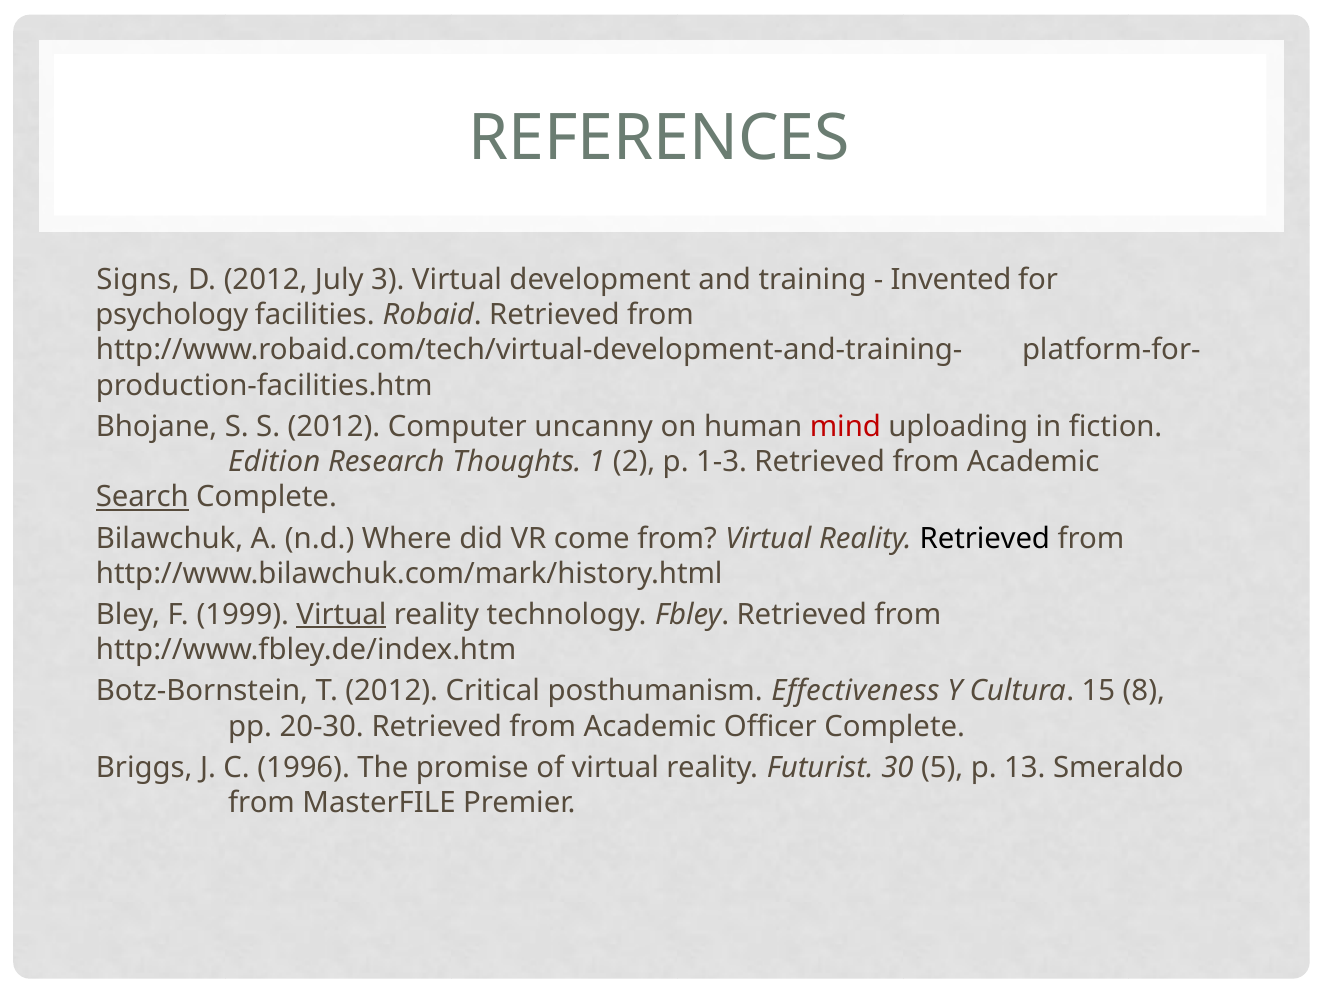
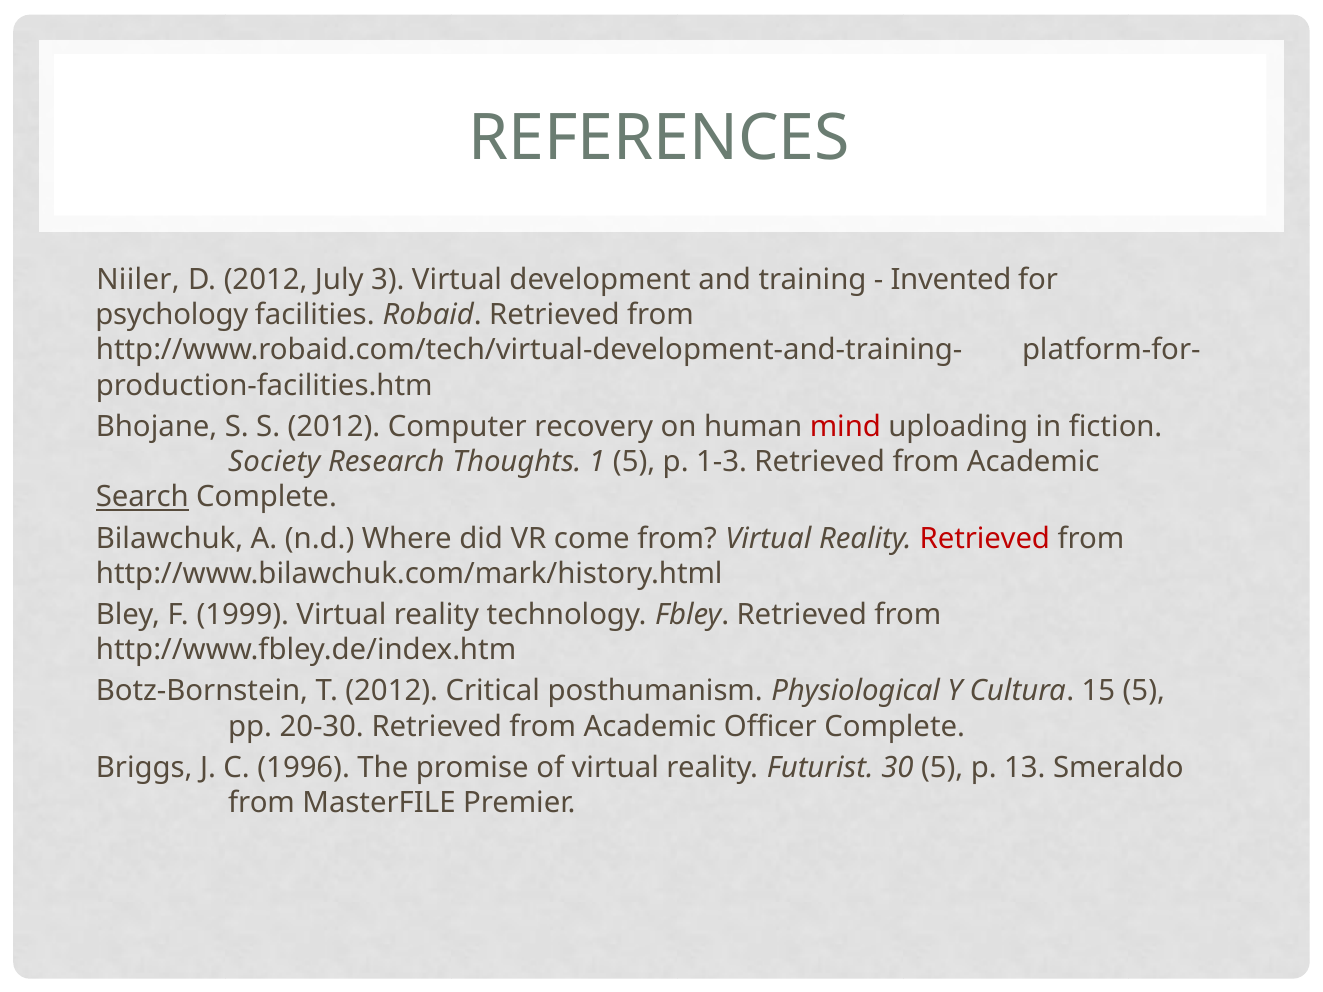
Signs: Signs -> Niiler (138, 280)
uncanny: uncanny -> recovery (594, 427)
Edition: Edition -> Society (274, 462)
1 2: 2 -> 5 (634, 462)
Retrieved colour: black -> red (985, 538)
Virtual underline: present -> none (341, 615)
Effectiveness: Effectiveness -> Physiological (856, 691)
15 8: 8 -> 5 (1144, 691)
